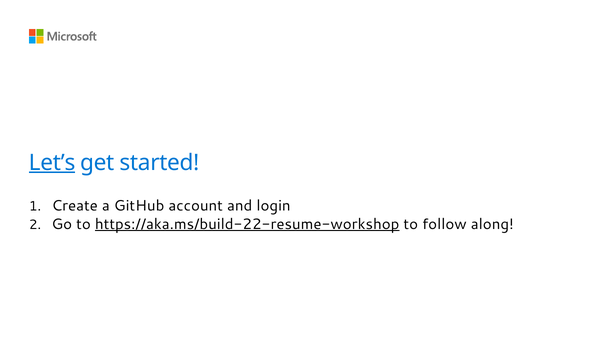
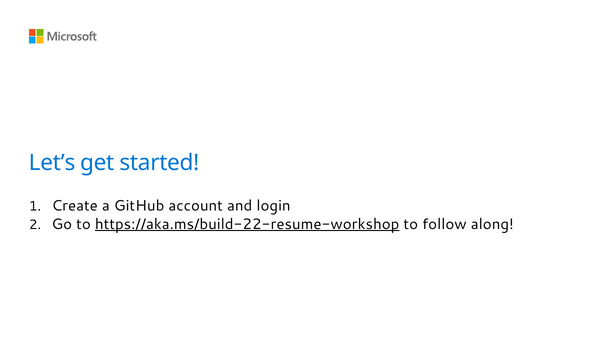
Let’s underline: present -> none (52, 163)
